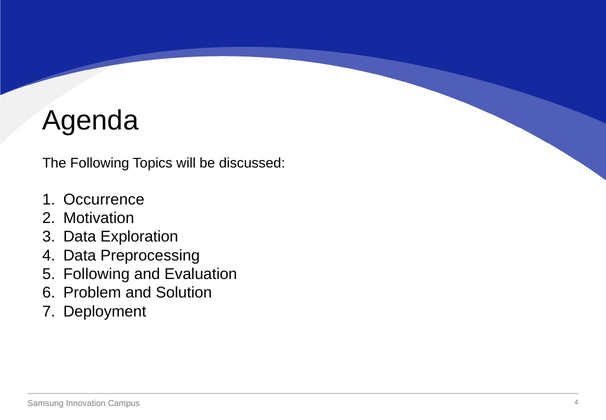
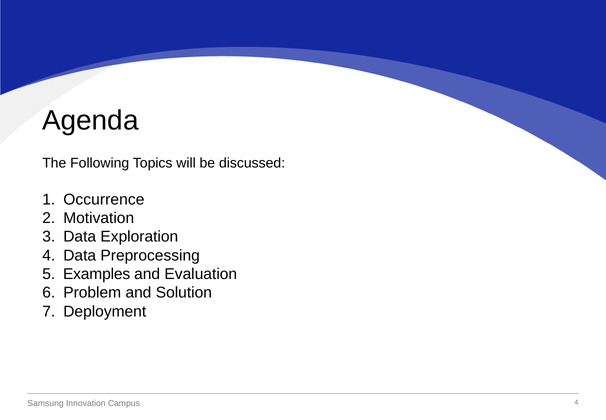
Following: Following -> Examples (97, 274)
